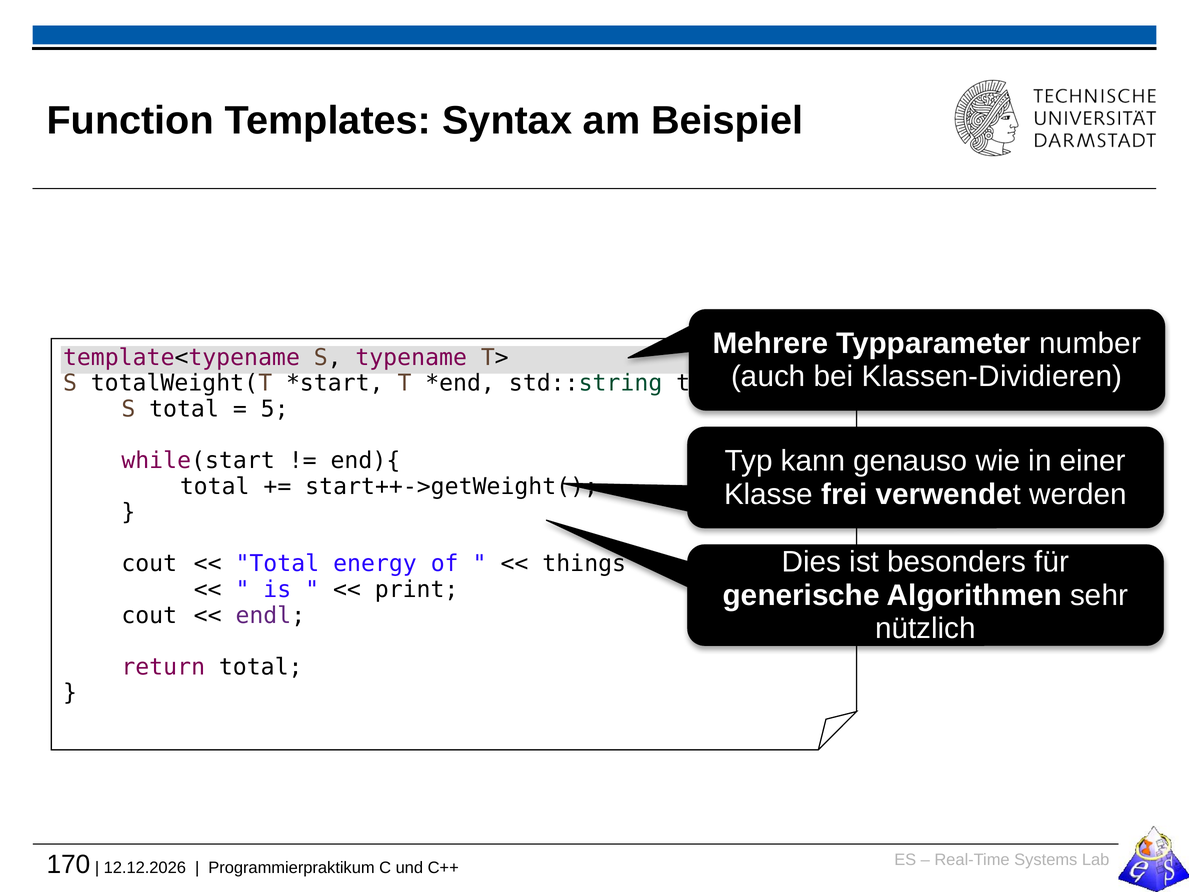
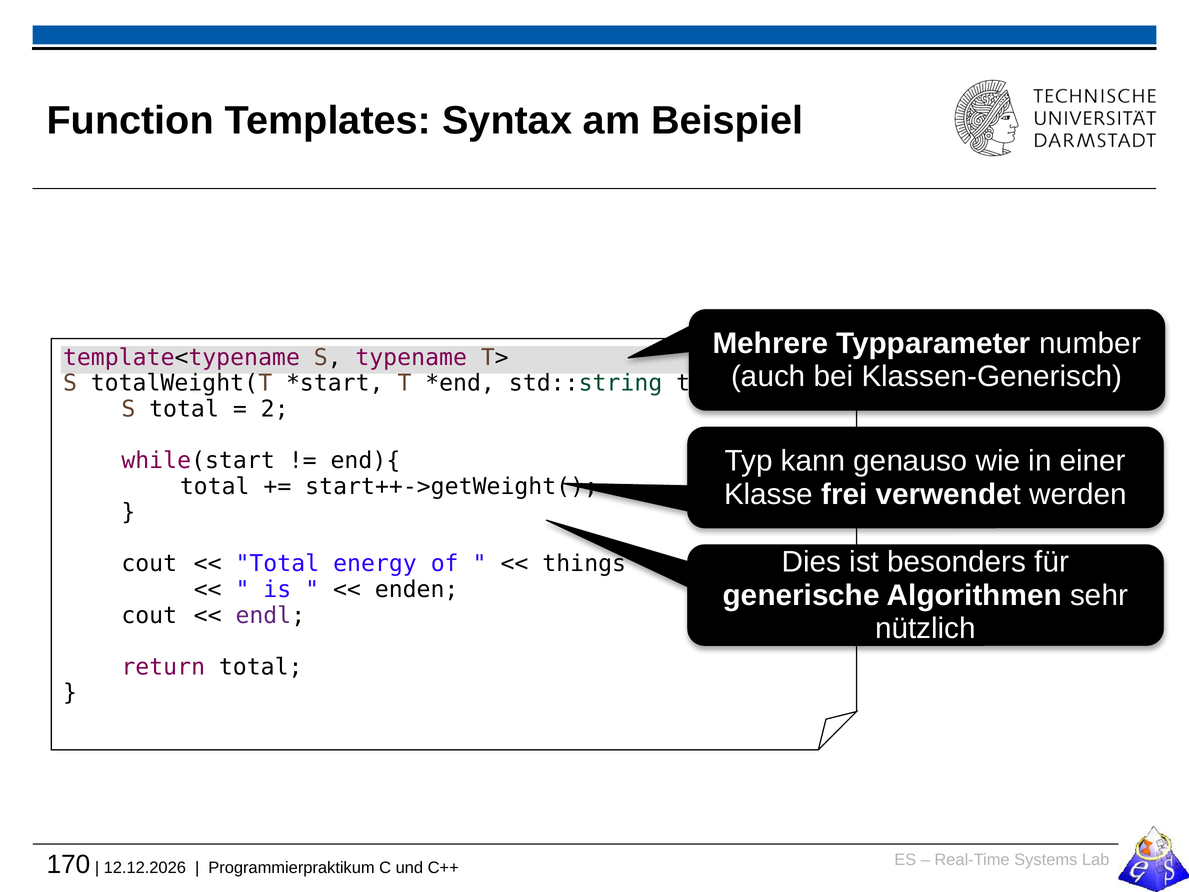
Klassen-Dividieren: Klassen-Dividieren -> Klassen-Generisch (992, 377)
5: 5 -> 2 (275, 409)
print: print -> enden (417, 589)
